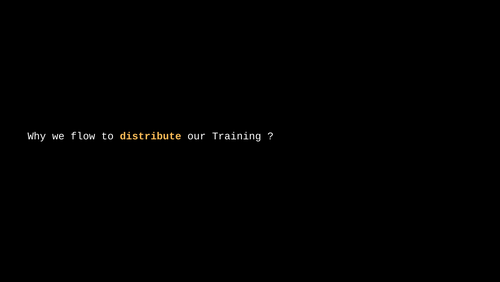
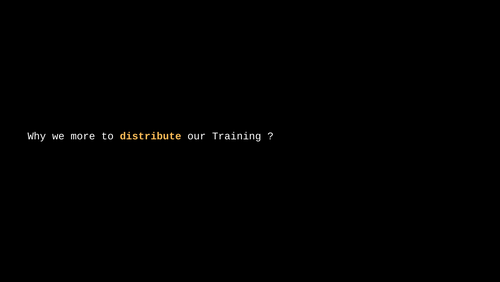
flow: flow -> more (83, 136)
